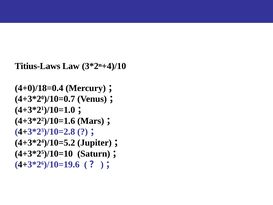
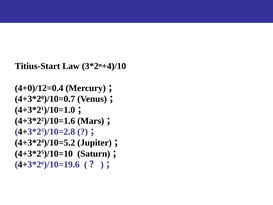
Titius-Laws: Titius-Laws -> Titius-Start (37, 66)
4+0)/18=0.4: 4+0)/18=0.4 -> 4+0)/12=0.4 (39, 88)
